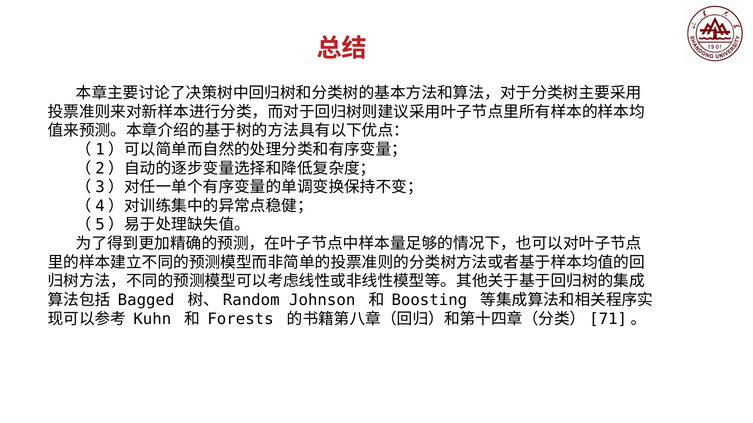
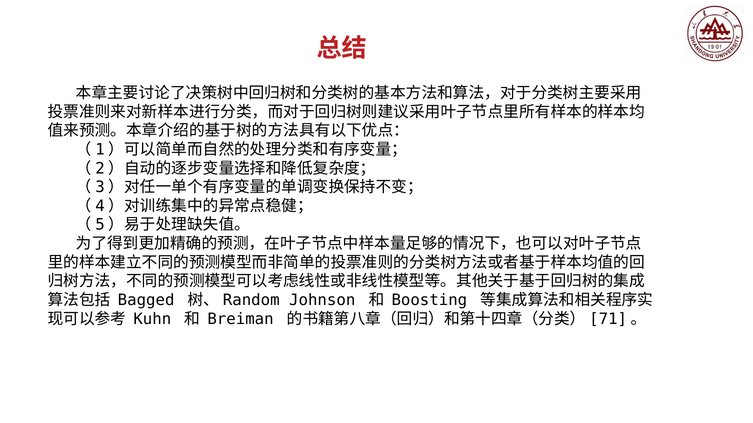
Forests: Forests -> Breiman (241, 319)
